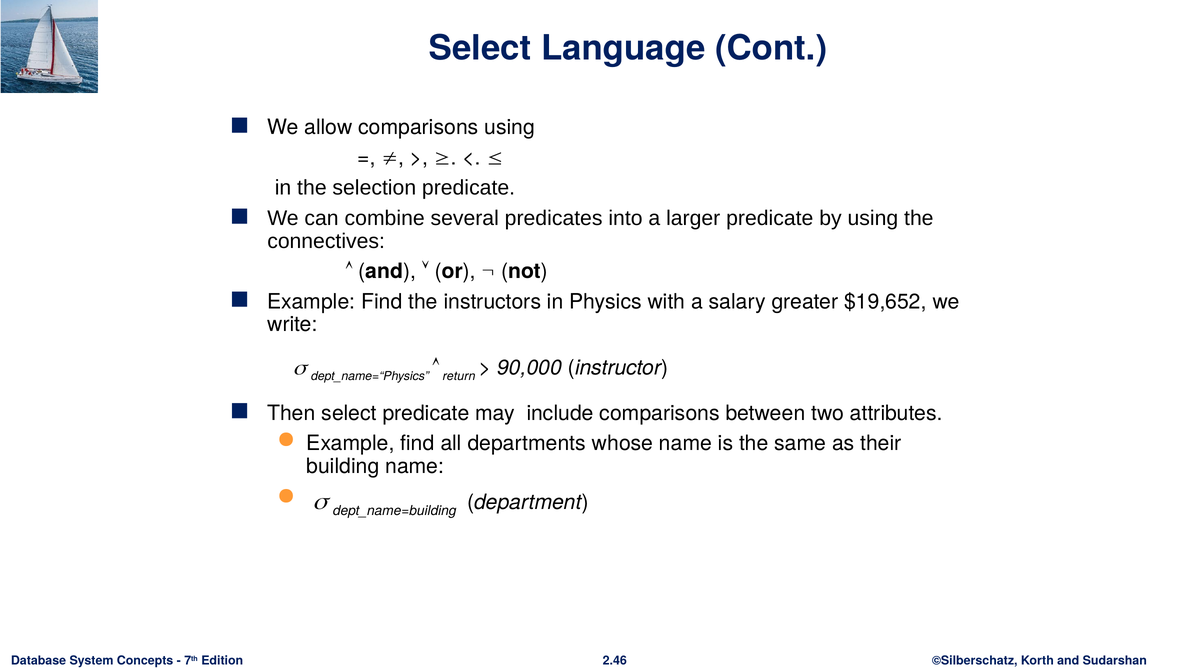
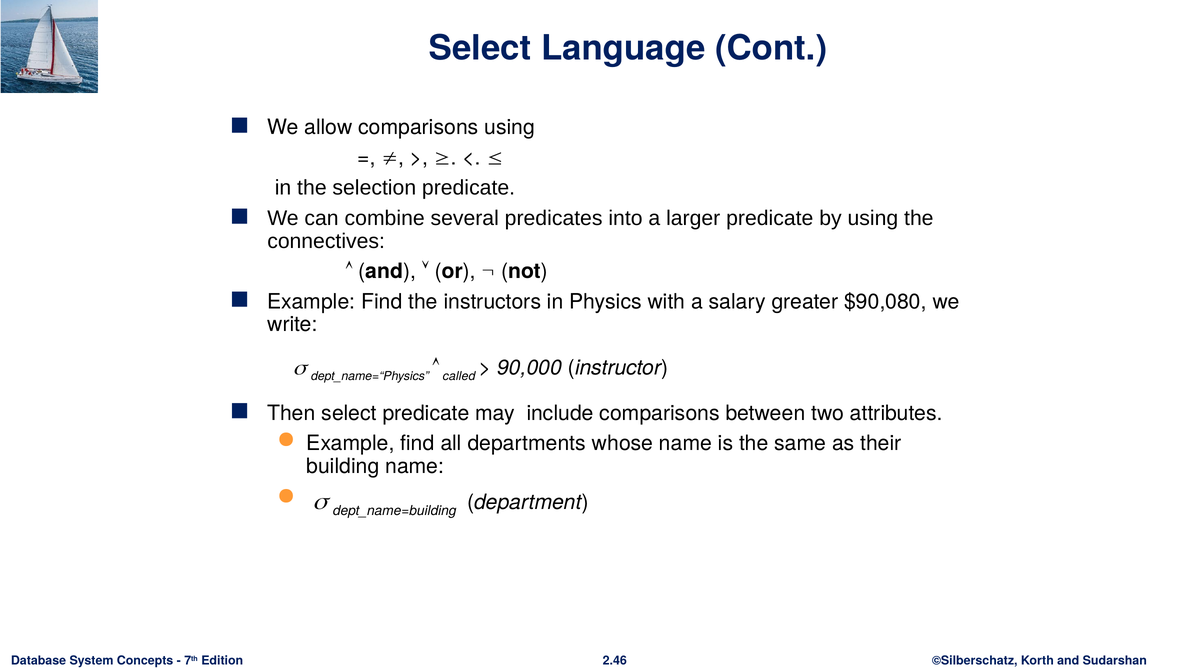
$19,652: $19,652 -> $90,080 (885, 302)
return: return -> called (459, 376)
